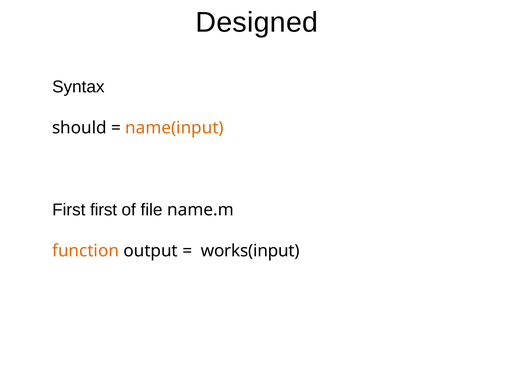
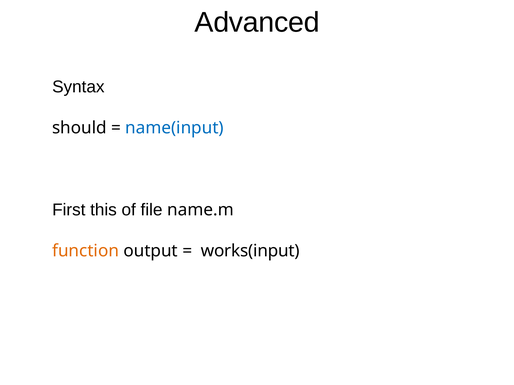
Designed: Designed -> Advanced (257, 23)
name(input colour: orange -> blue (175, 128)
First first: first -> this (103, 210)
